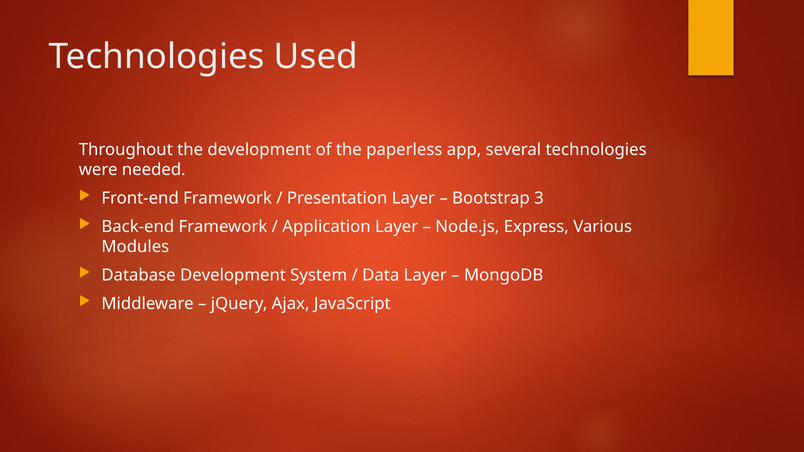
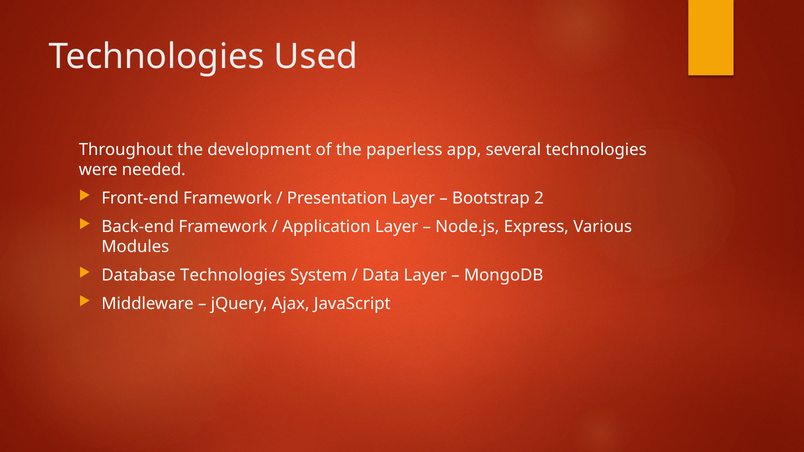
3: 3 -> 2 (539, 198)
Database Development: Development -> Technologies (233, 275)
